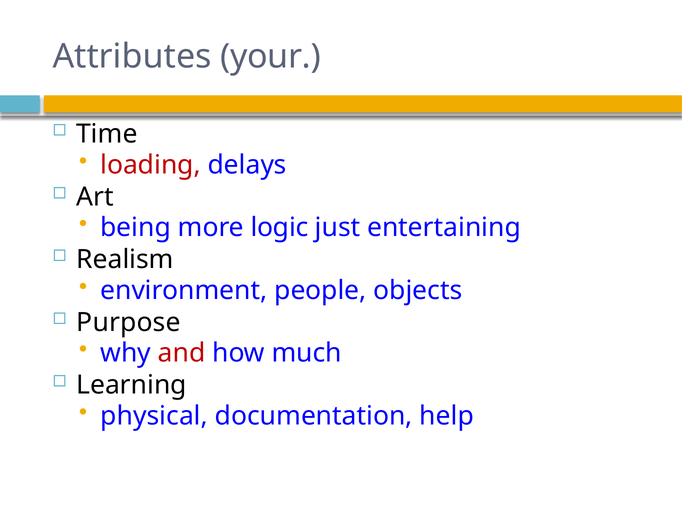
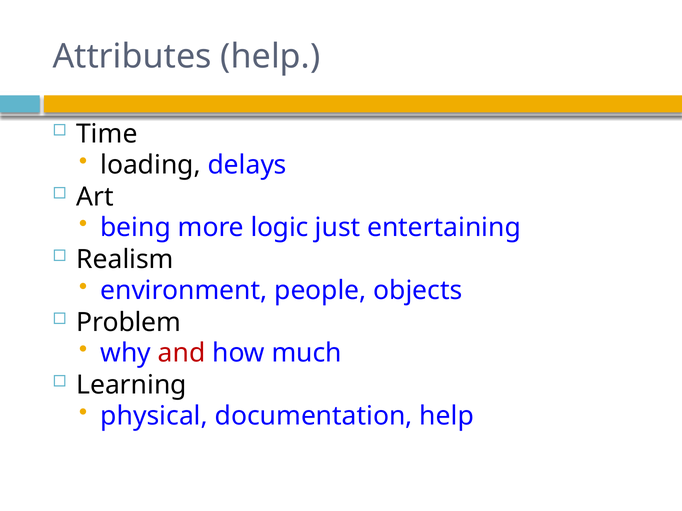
Attributes your: your -> help (270, 56)
loading colour: red -> black (151, 165)
Purpose: Purpose -> Problem (129, 323)
